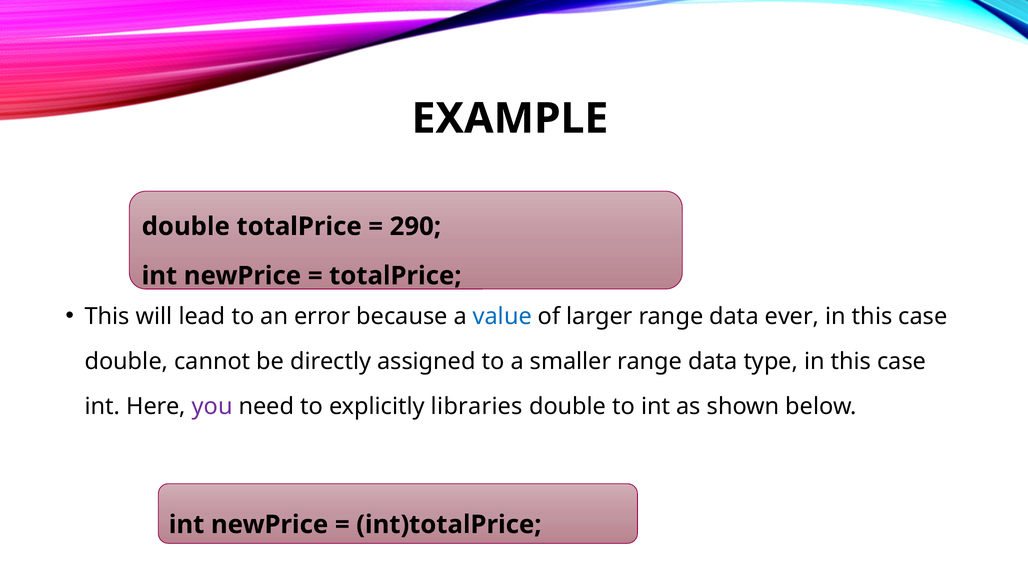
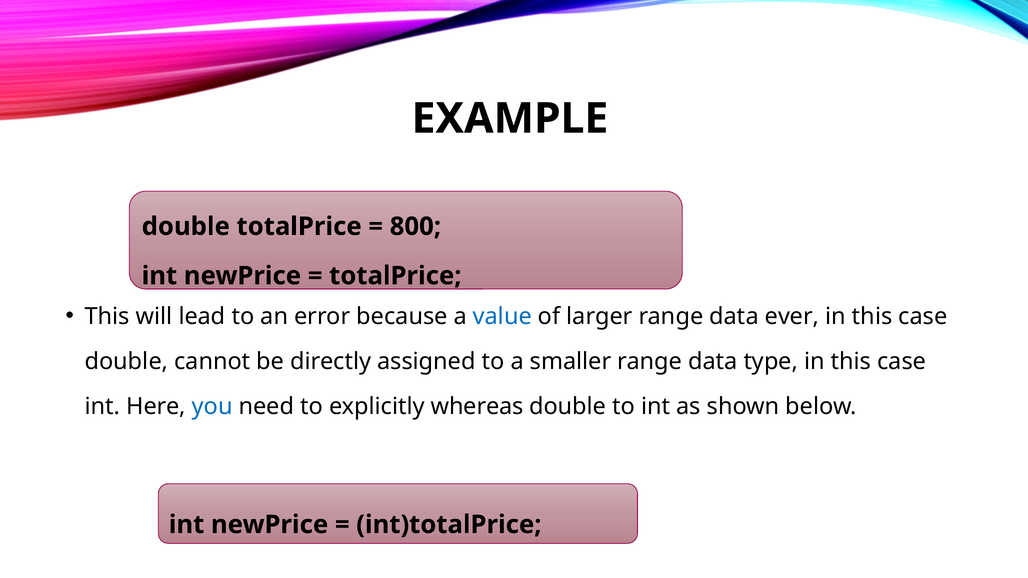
290: 290 -> 800 (415, 227)
you colour: purple -> blue (212, 407)
libraries: libraries -> whereas (477, 407)
